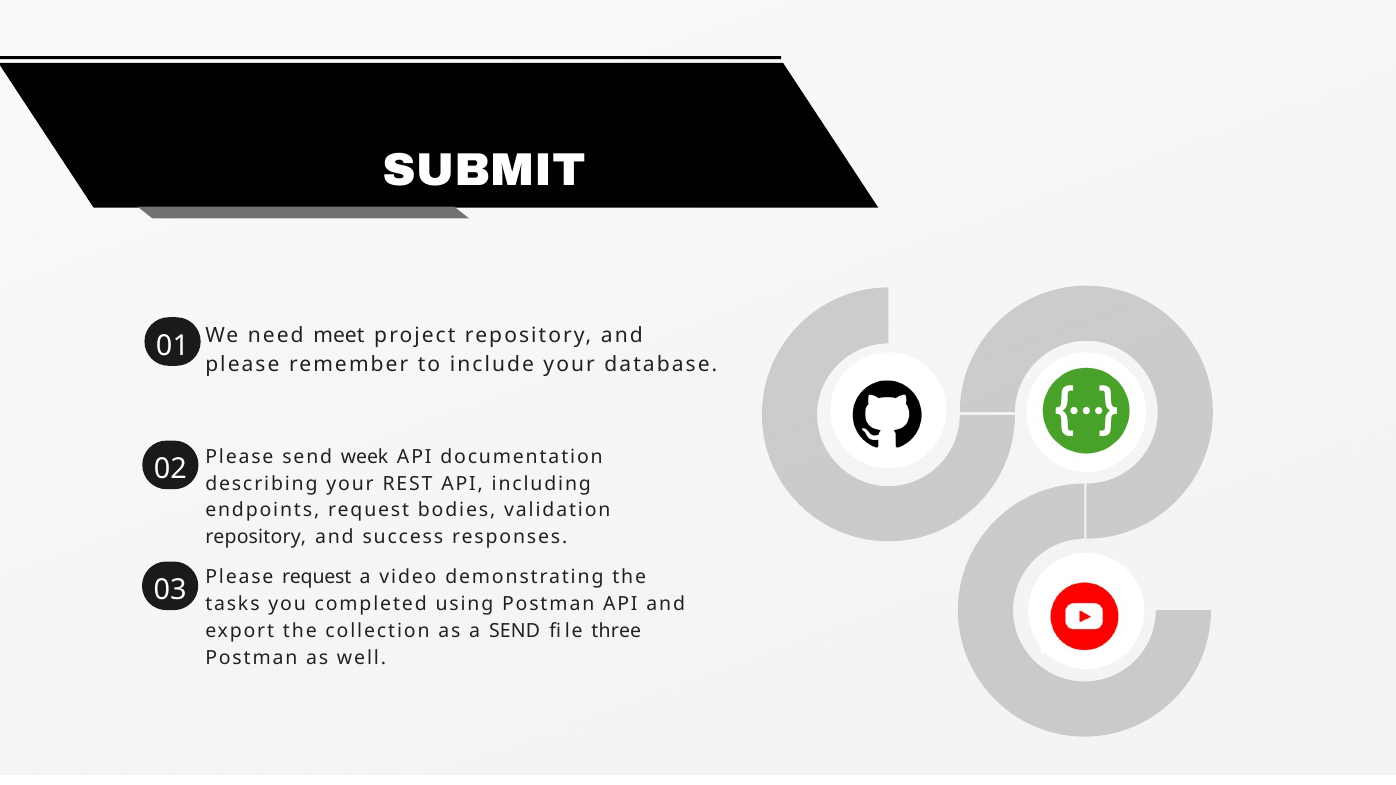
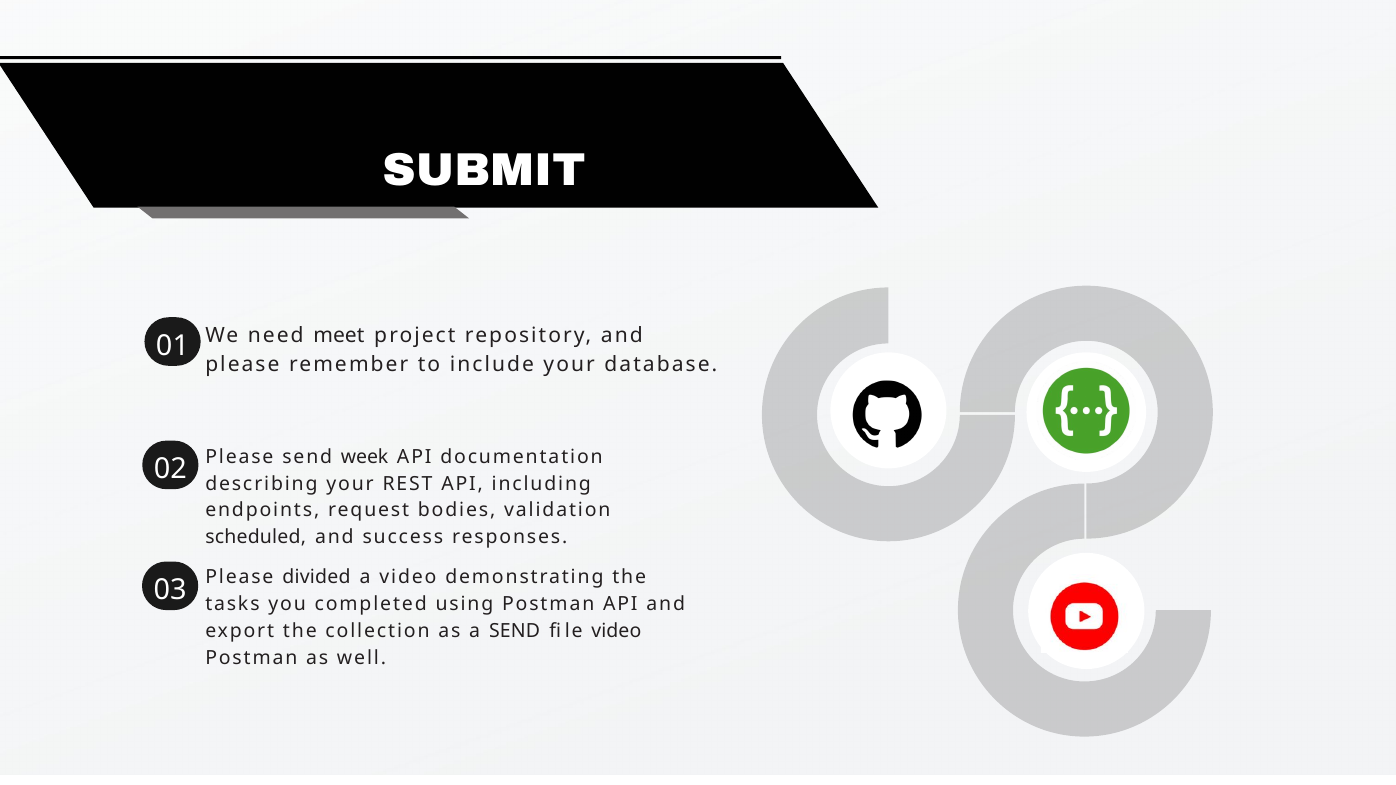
repository: repository -> scheduled (256, 538)
Please request: request -> divided (317, 577)
file three: three -> video (616, 631)
